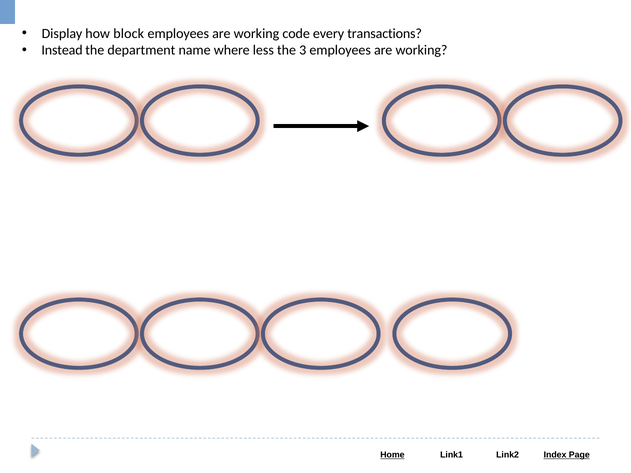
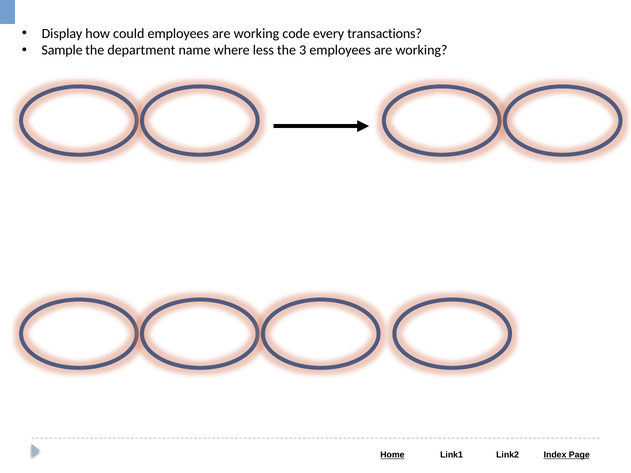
block: block -> could (129, 34)
Instead: Instead -> Sample (62, 50)
